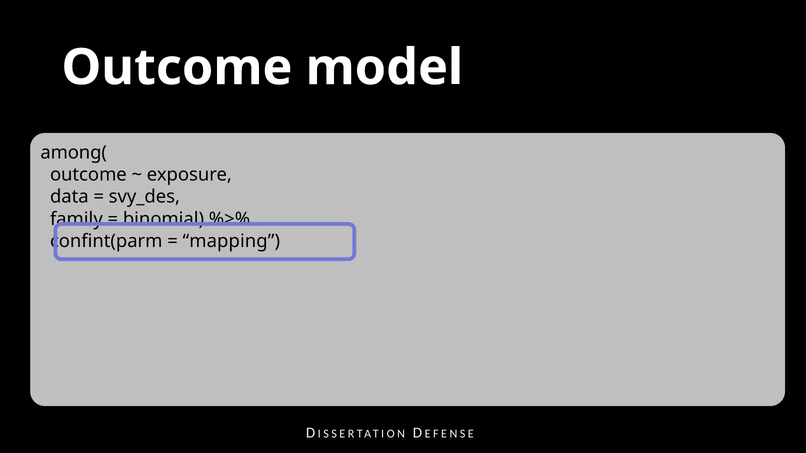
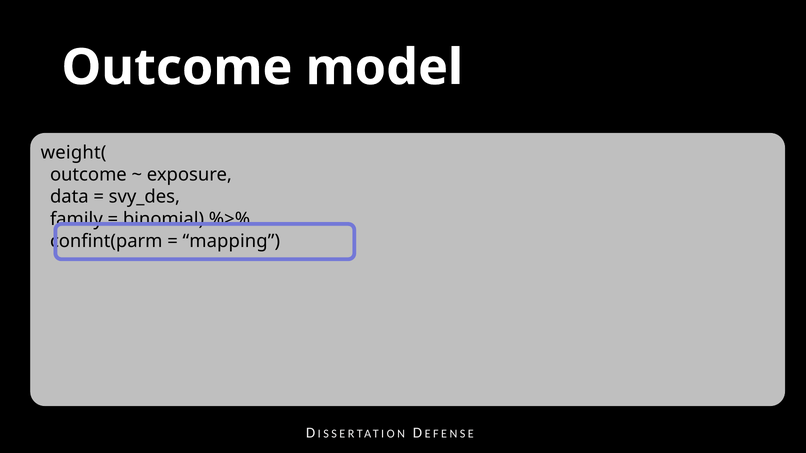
among(: among( -> weight( (74, 153)
